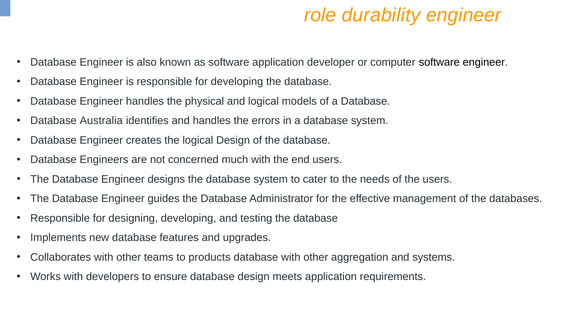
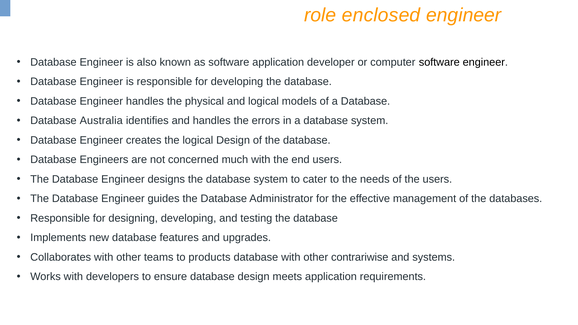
durability: durability -> enclosed (381, 15)
aggregation: aggregation -> contrariwise (360, 257)
